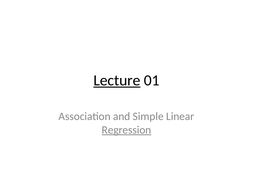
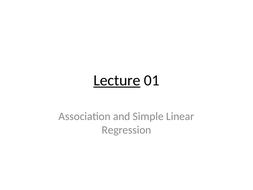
Regression underline: present -> none (126, 130)
